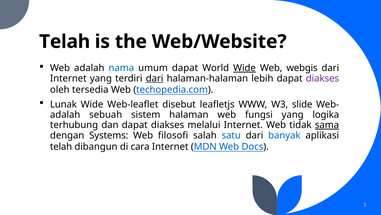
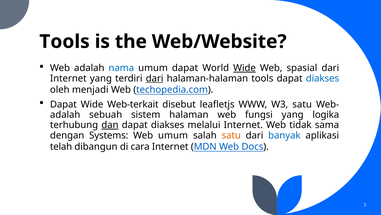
Telah: Telah -> Tools (65, 41)
webgis: webgis -> spasial (302, 68)
halaman-halaman lebih: lebih -> tools (262, 78)
diakses colour: purple -> blue (322, 78)
tersedia: tersedia -> menjadi (90, 90)
Lunak: Lunak -> Dapat (63, 104)
Web-leaflet: Web-leaflet -> Web-terkait (133, 104)
W3 slide: slide -> satu (302, 104)
dan underline: none -> present (110, 125)
sama underline: present -> none (327, 125)
Web filosofi: filosofi -> umum (173, 135)
satu colour: blue -> orange (231, 135)
